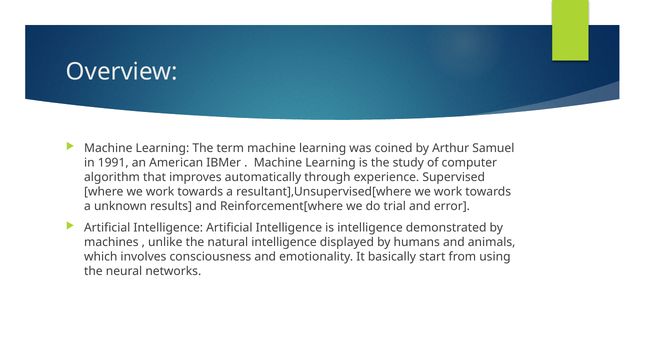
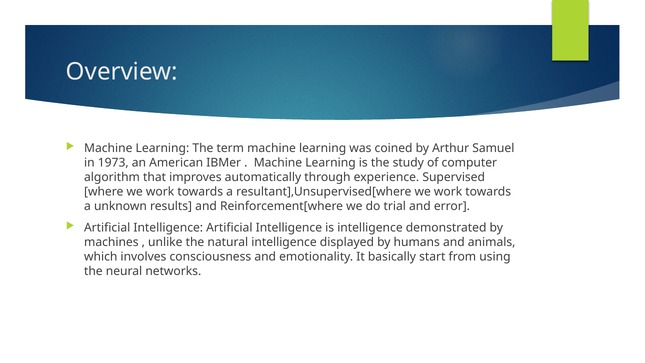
1991: 1991 -> 1973 (113, 163)
